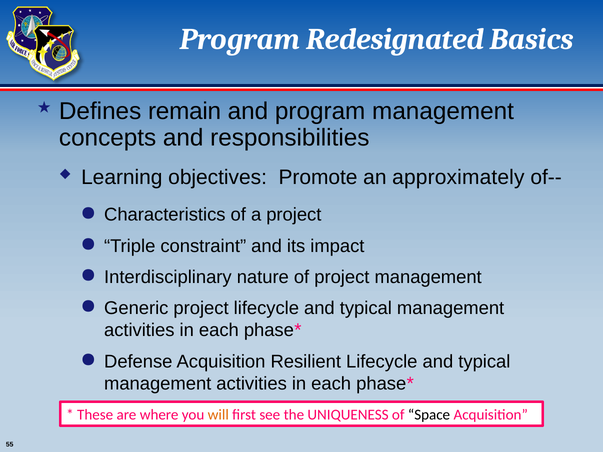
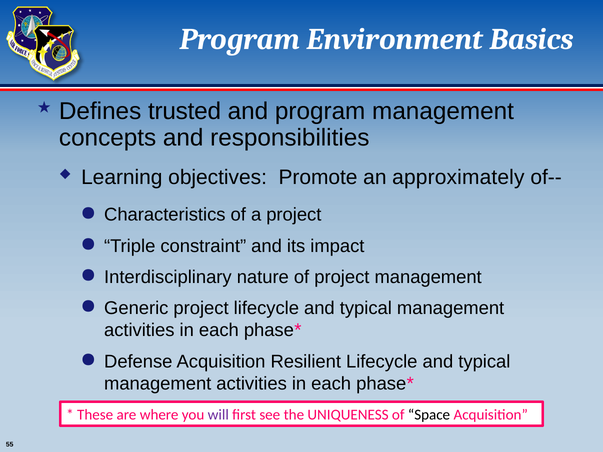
Redesignated: Redesignated -> Environment (395, 39)
remain: remain -> trusted (185, 111)
will colour: orange -> purple (218, 415)
